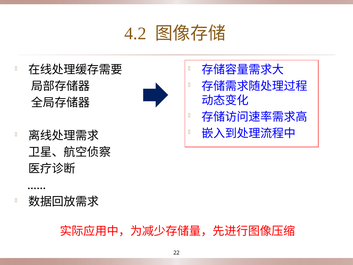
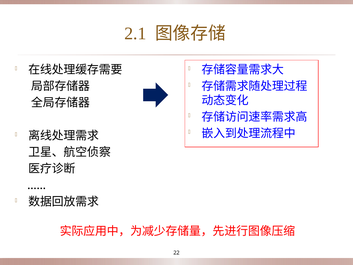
4.2: 4.2 -> 2.1 (135, 34)
